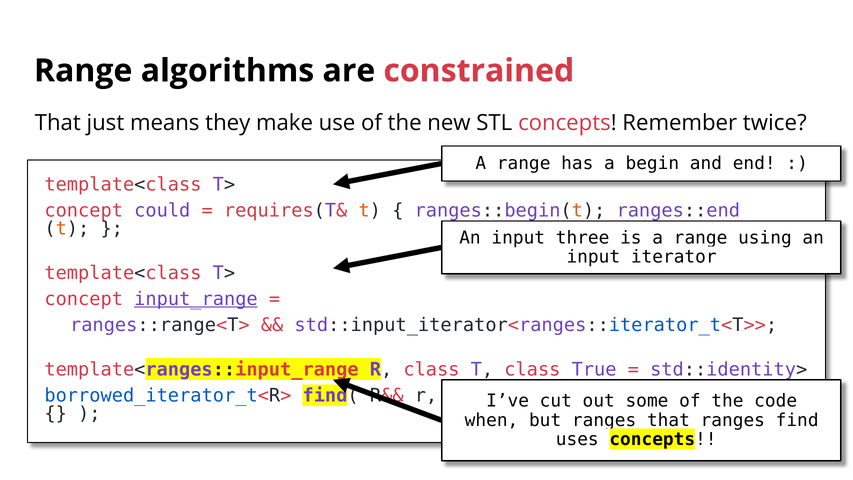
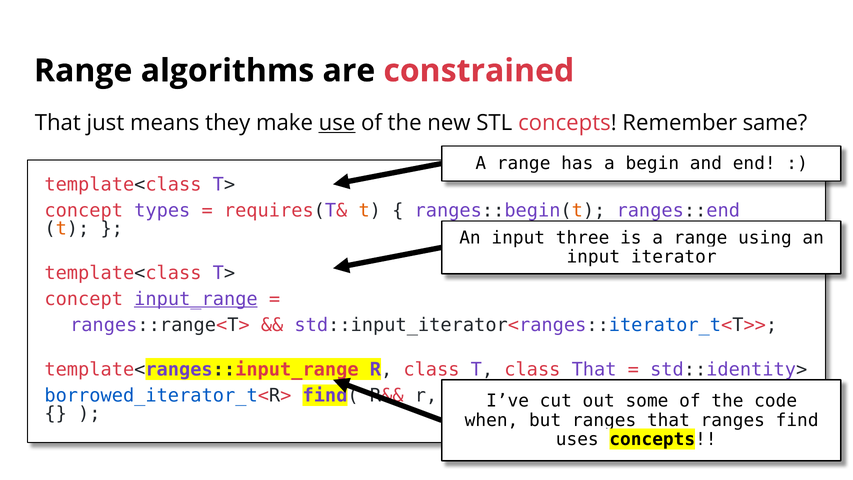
use underline: none -> present (337, 123)
twice: twice -> same (775, 123)
could: could -> types (162, 210)
class True: True -> That (594, 369)
